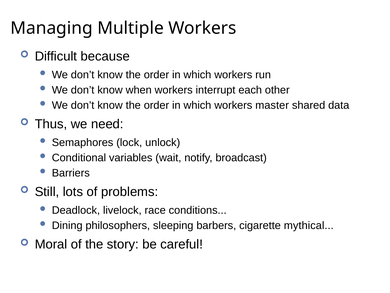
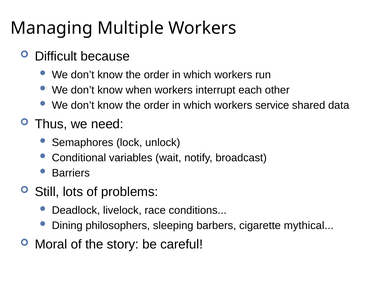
master: master -> service (272, 105)
